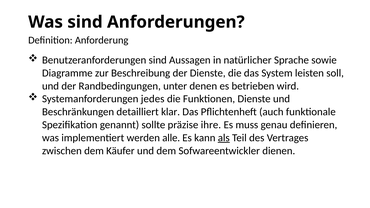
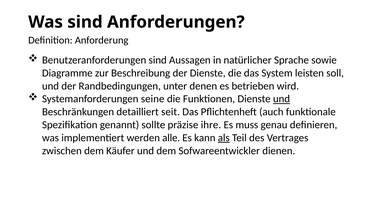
jedes: jedes -> seine (153, 99)
und underline: none -> present (282, 99)
klar: klar -> seit (170, 112)
